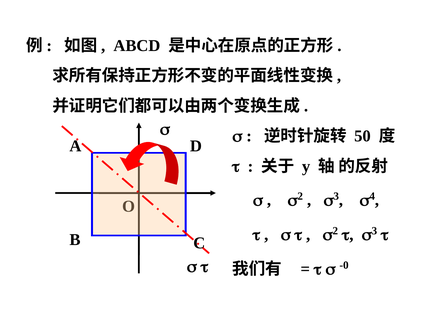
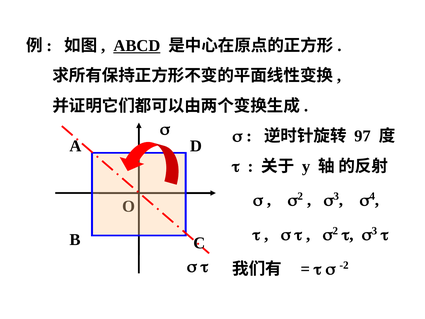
ABCD underline: none -> present (137, 46)
50: 50 -> 97 (362, 136)
-0: -0 -> -2 (344, 265)
